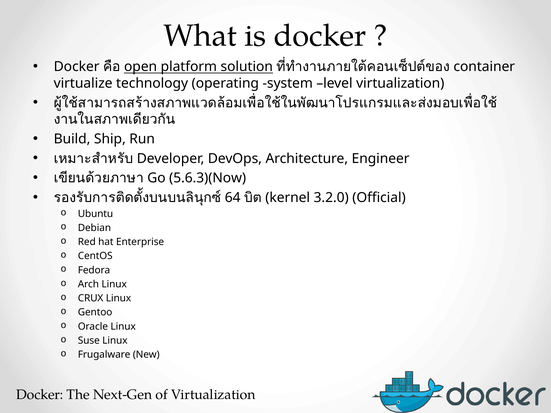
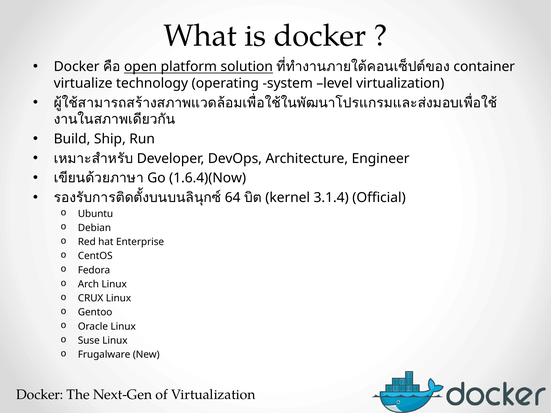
5.6.3)(Now: 5.6.3)(Now -> 1.6.4)(Now (208, 178)
3.2.0: 3.2.0 -> 3.1.4 (331, 198)
